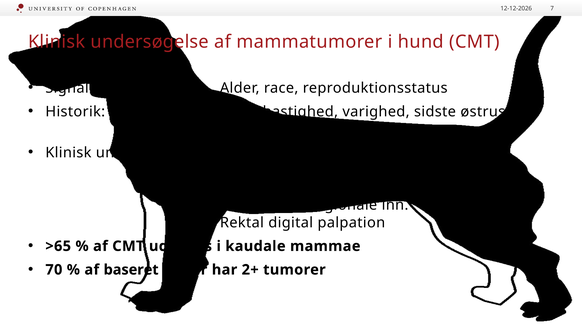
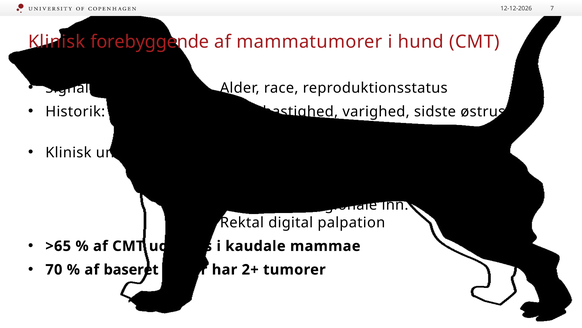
undersøgelse: undersøgelse -> forebyggende (150, 42)
